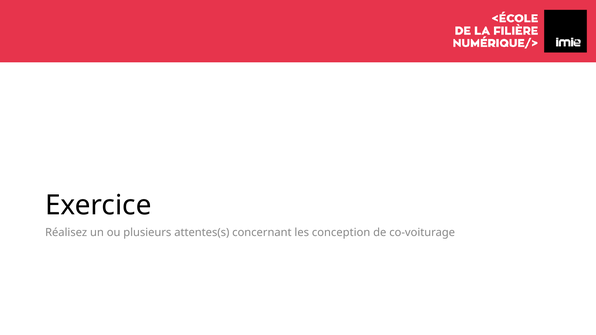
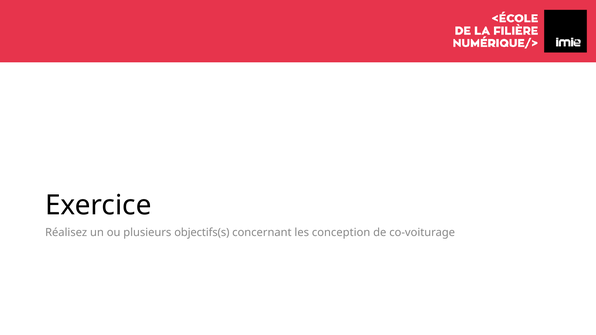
attentes(s: attentes(s -> objectifs(s (202, 233)
